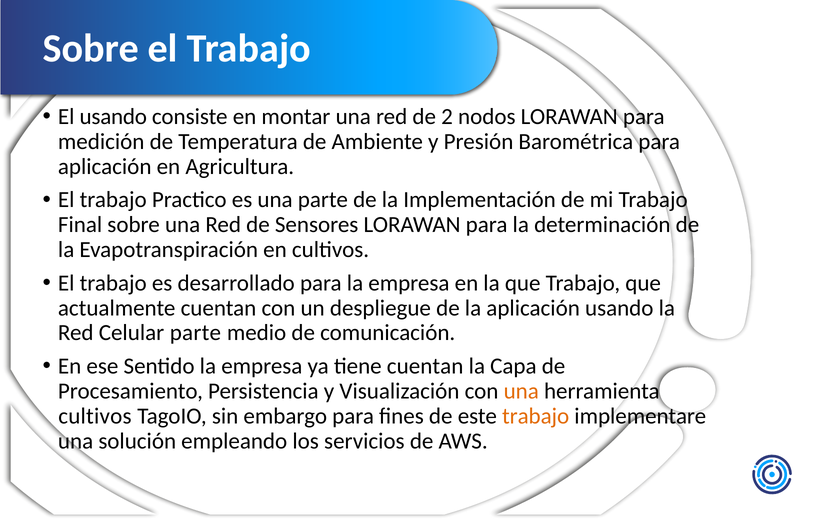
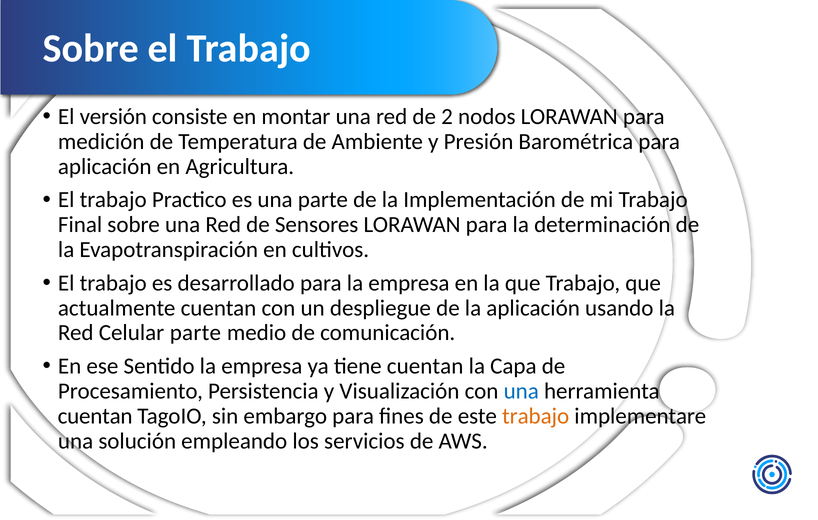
El usando: usando -> versión (113, 117)
una colour: orange -> blue (521, 391)
cultivos: cultivos -> cuentan (95, 416)
